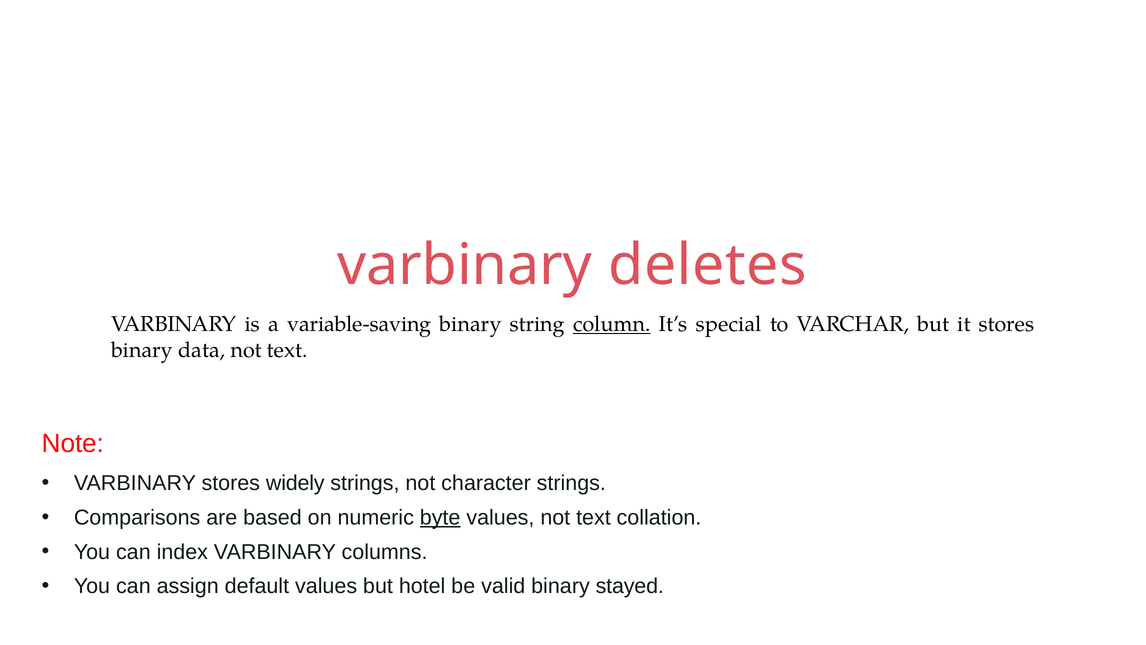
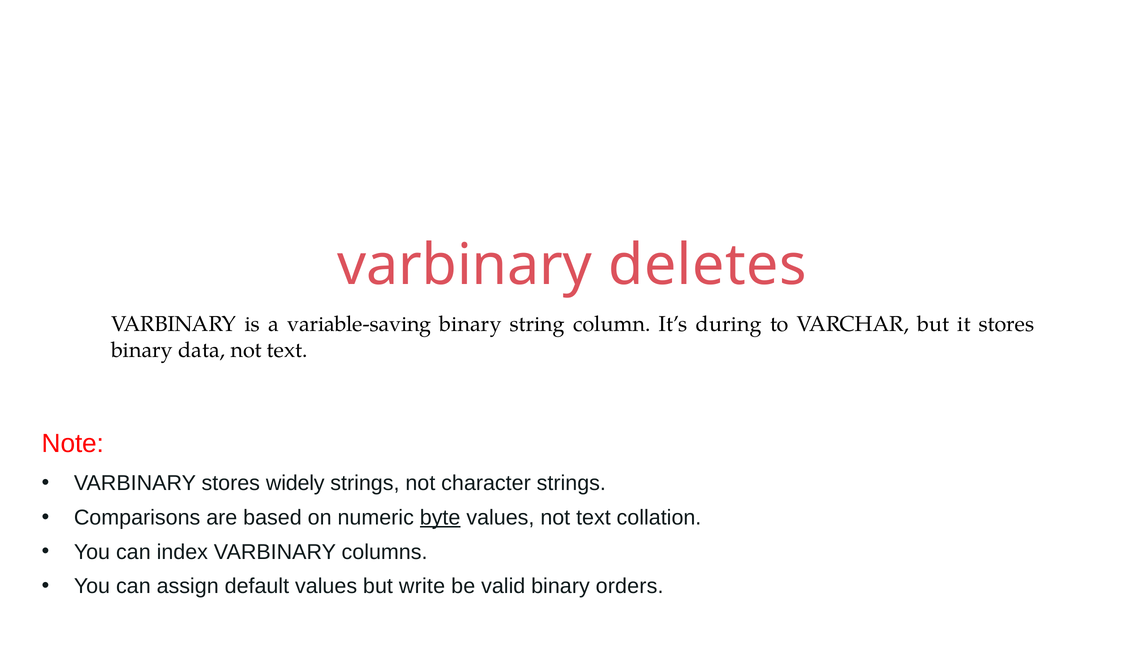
column underline: present -> none (612, 324)
special: special -> during (729, 324)
hotel: hotel -> write (422, 586)
stayed: stayed -> orders (630, 586)
